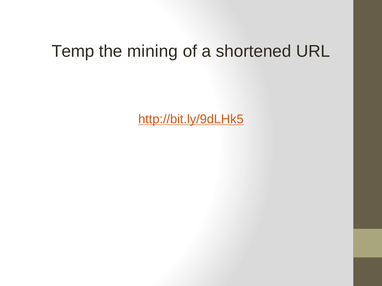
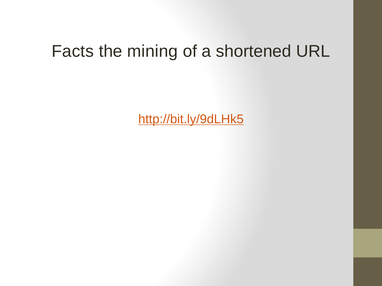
Temp: Temp -> Facts (73, 51)
